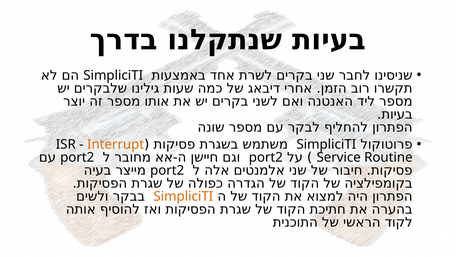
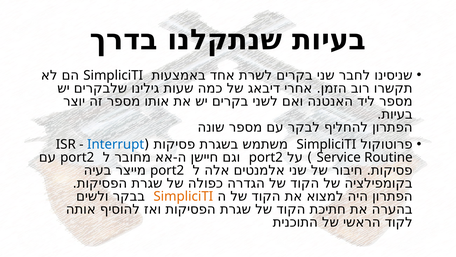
Interrupt colour: orange -> blue (116, 144)
